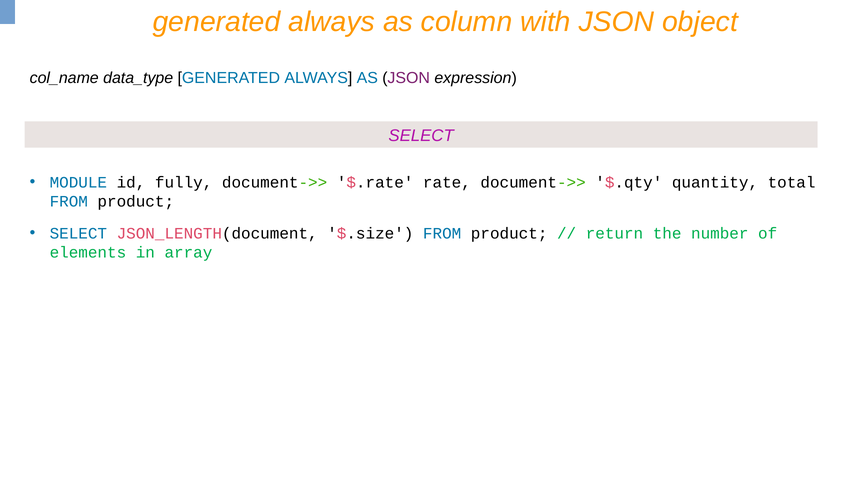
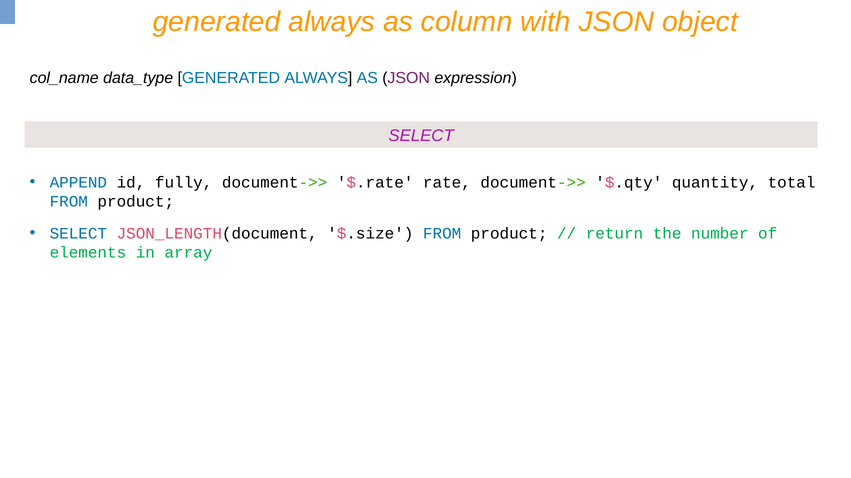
MODULE: MODULE -> APPEND (78, 183)
